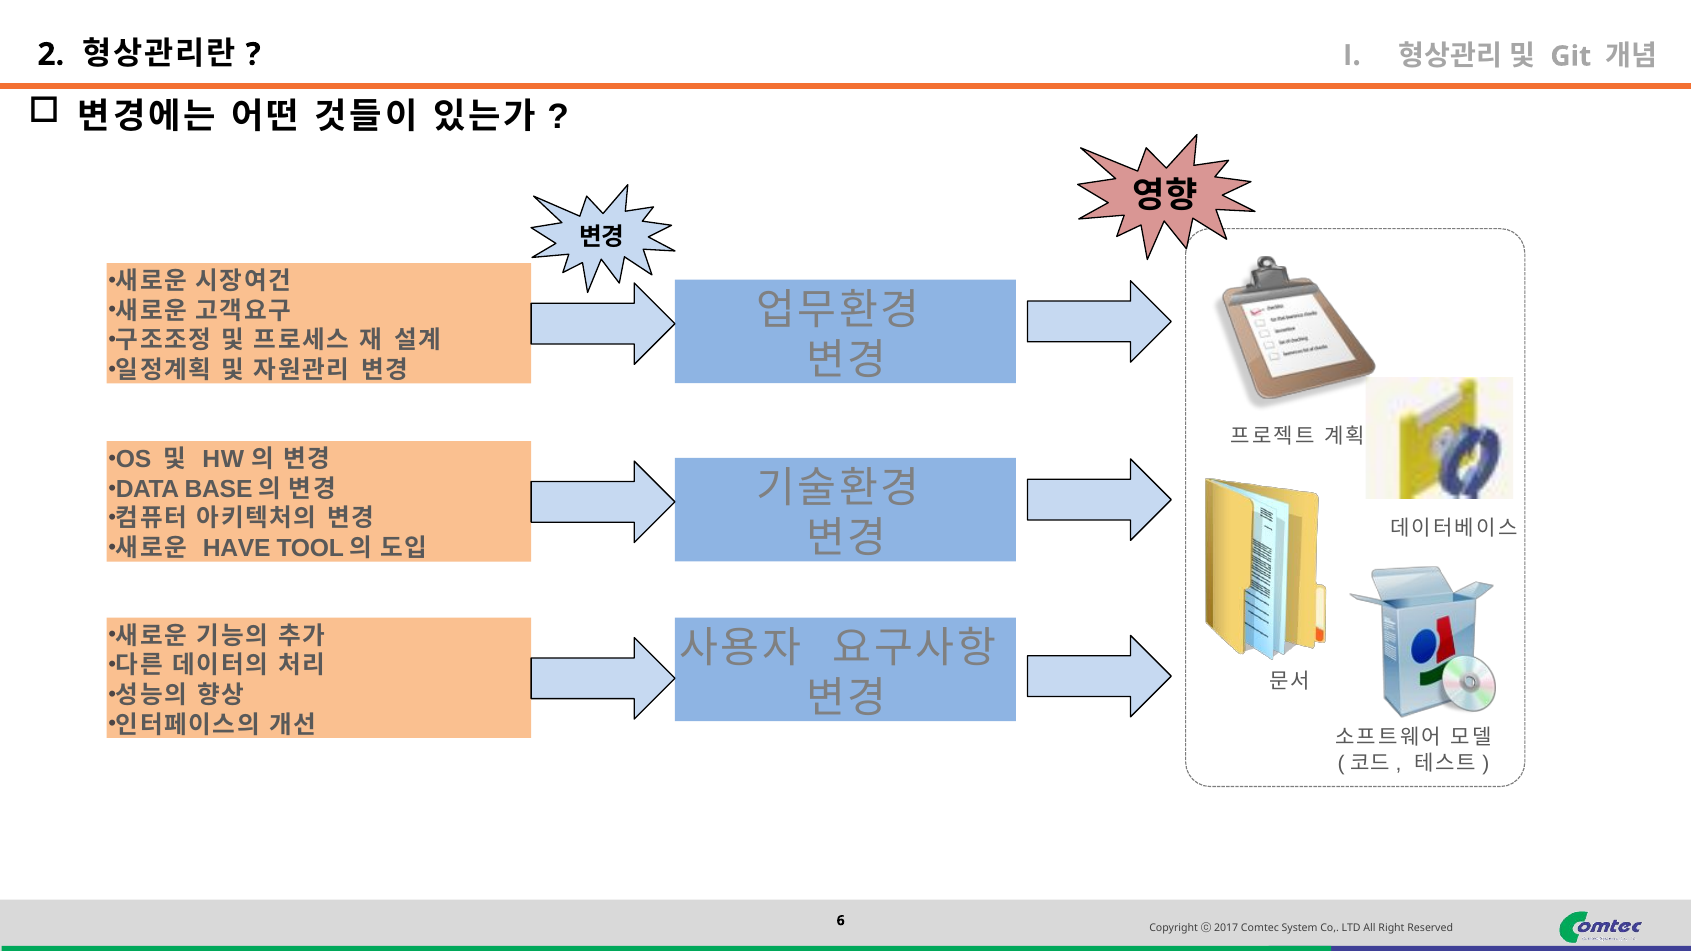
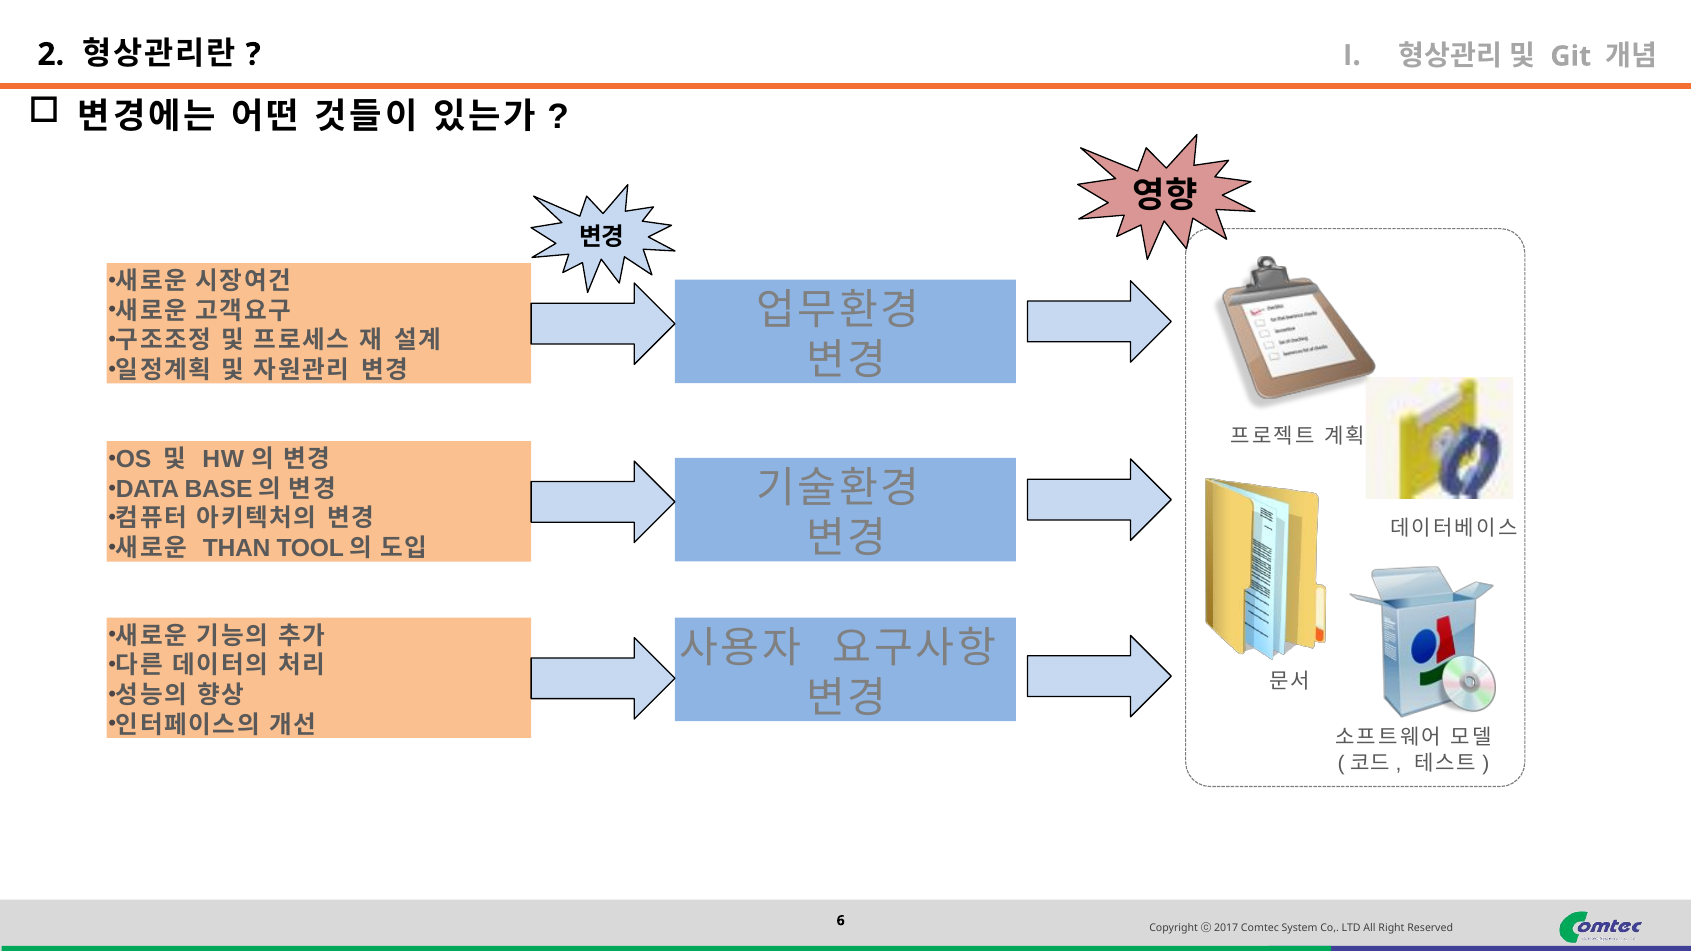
HAVE: HAVE -> THAN (237, 549)
